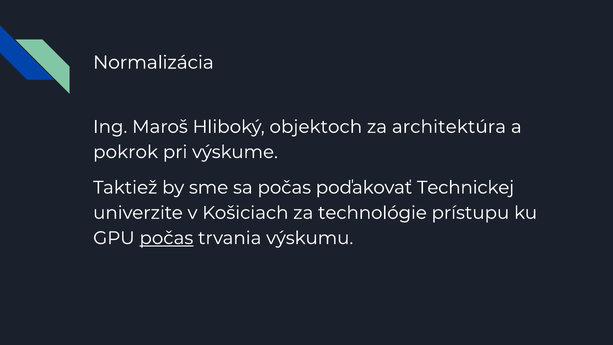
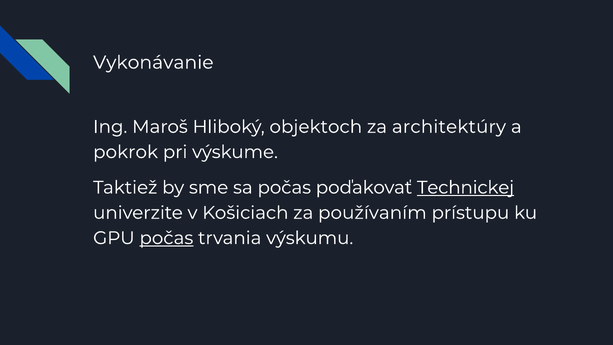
Normalizácia: Normalizácia -> Vykonávanie (153, 62)
architektúra: architektúra -> architektúry (449, 127)
Technickej underline: none -> present (466, 187)
technológie: technológie -> používaním (372, 213)
